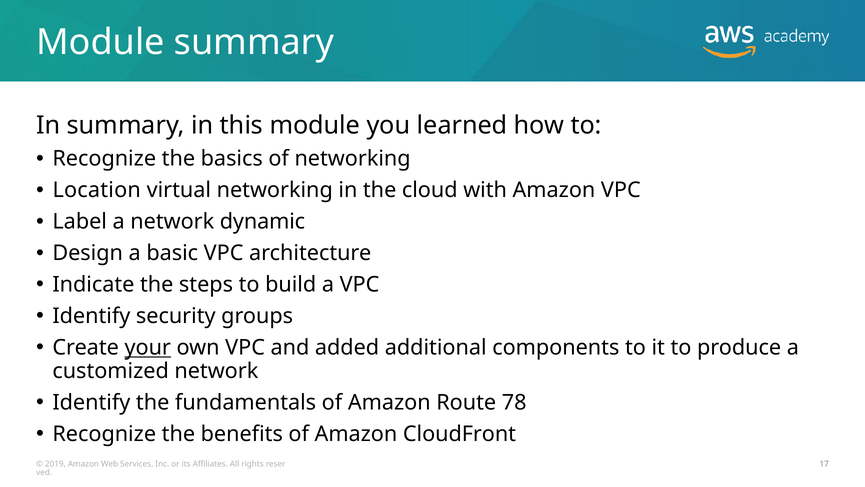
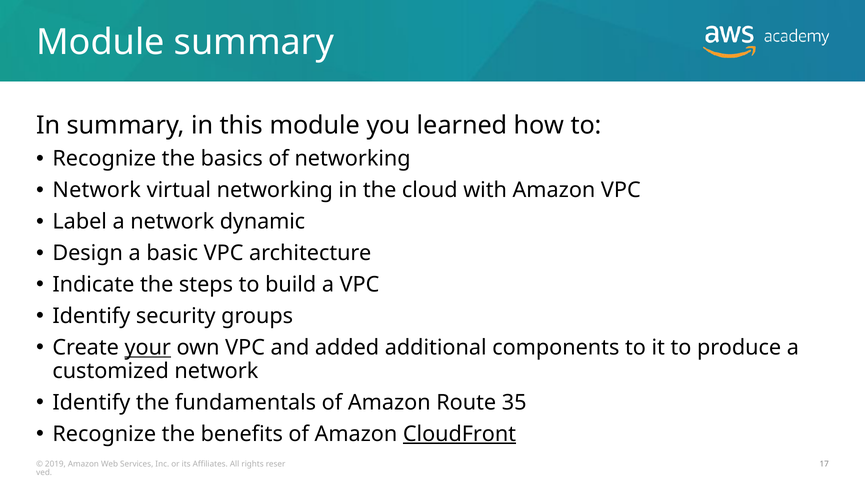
Location: Location -> Network (97, 190)
78: 78 -> 35 (514, 402)
CloudFront underline: none -> present (460, 434)
